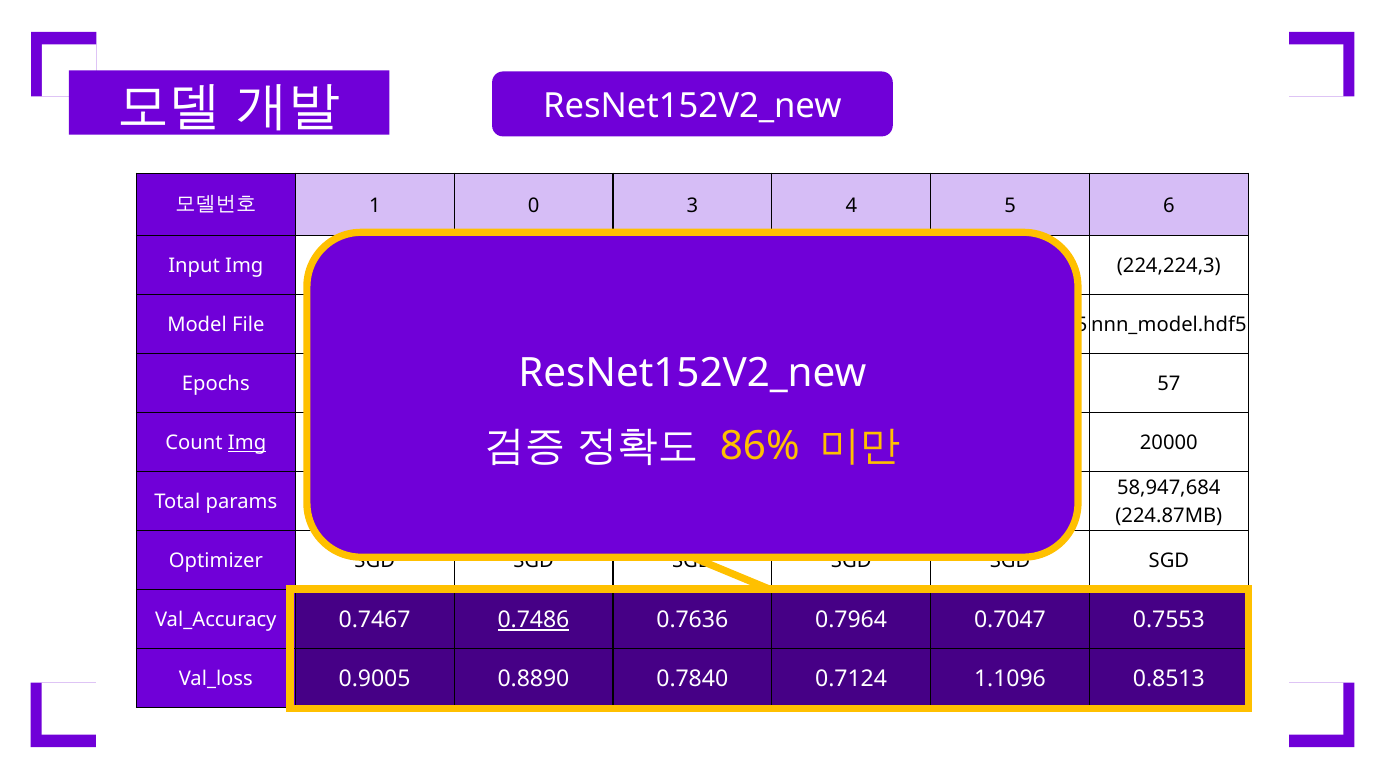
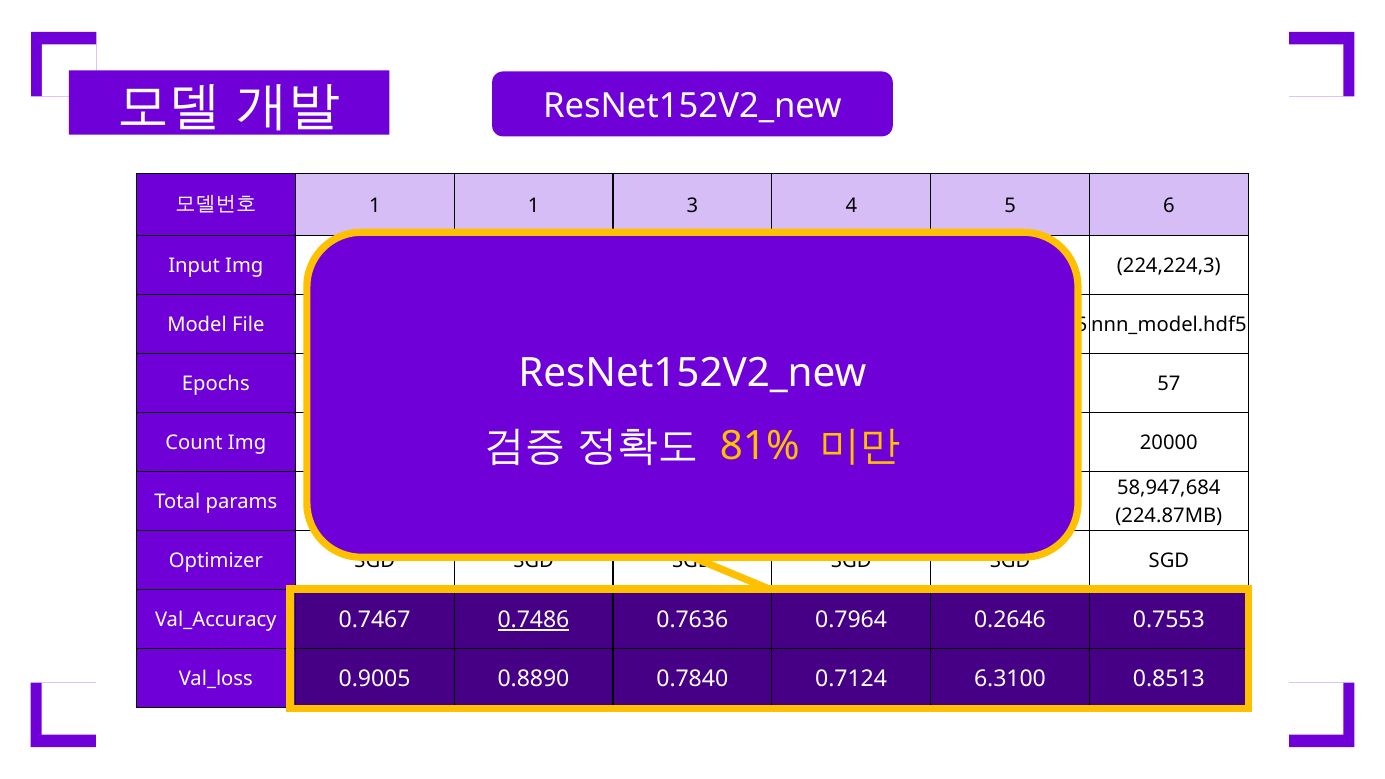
1 0: 0 -> 1 (534, 205)
86%: 86% -> 81% (760, 446)
Img underline: present -> none (247, 443)
0.7047: 0.7047 -> 0.2646 (1010, 620)
1.1096: 1.1096 -> 6.3100 (1010, 679)
